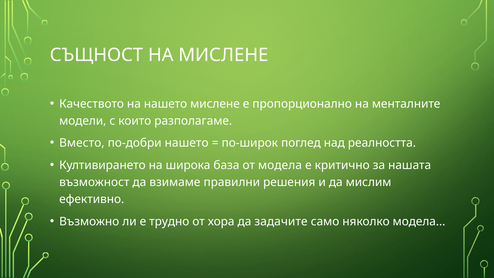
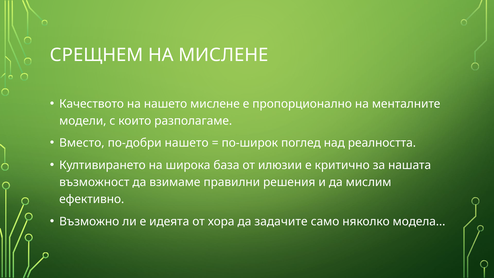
СЪЩНОСТ: СЪЩНОСТ -> СРЕЩНЕМ (97, 55)
от модела: модела -> илюзии (280, 165)
трудно: трудно -> идеята (169, 221)
